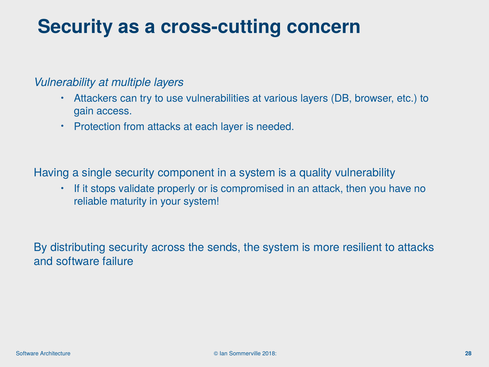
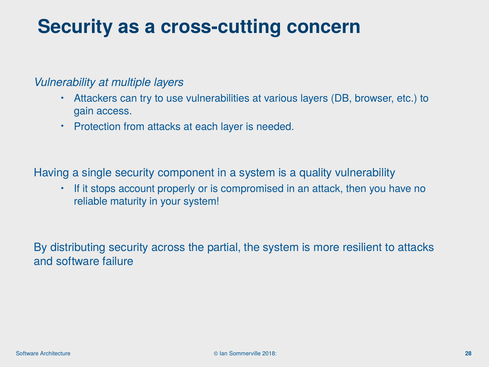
validate: validate -> account (137, 189)
sends: sends -> partial (224, 247)
